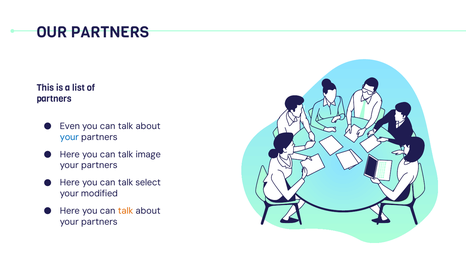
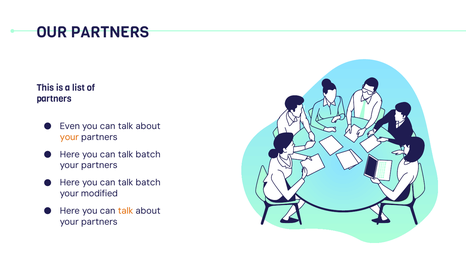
your colour: blue -> orange (69, 137)
image: image -> batch (148, 154)
select: select -> batch (148, 183)
